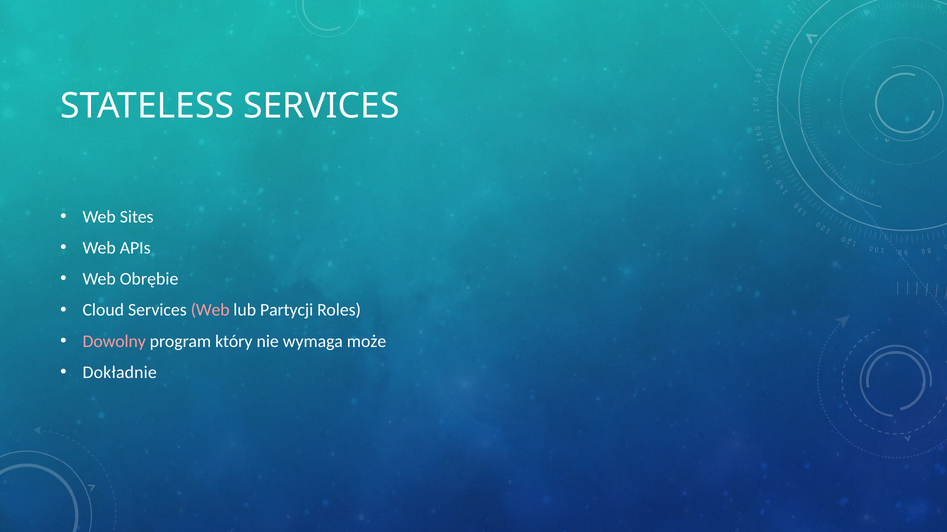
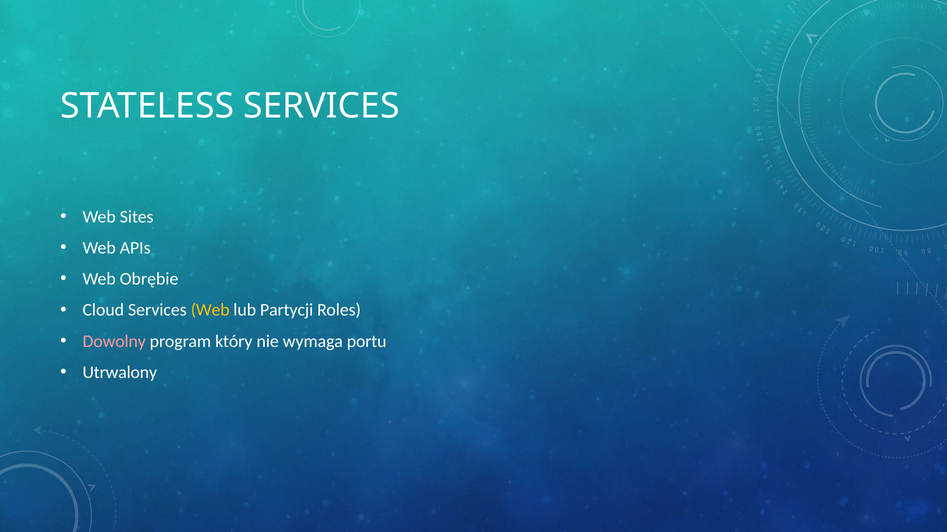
Web colour: pink -> yellow (210, 311)
może: może -> portu (367, 342)
Dokładnie: Dokładnie -> Utrwalony (120, 373)
